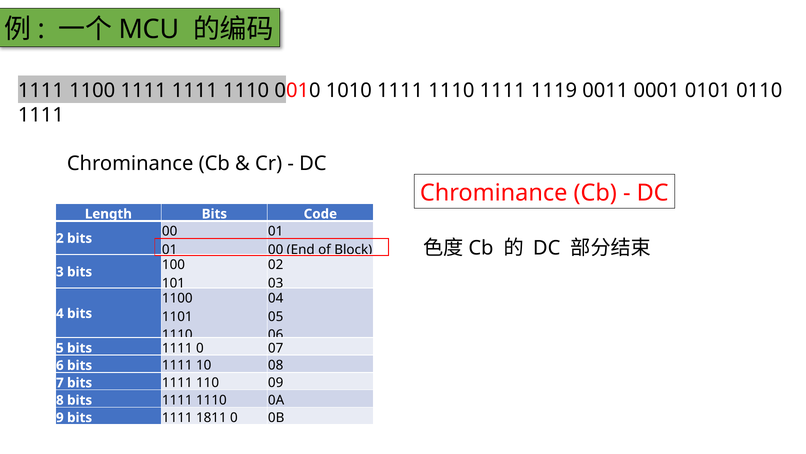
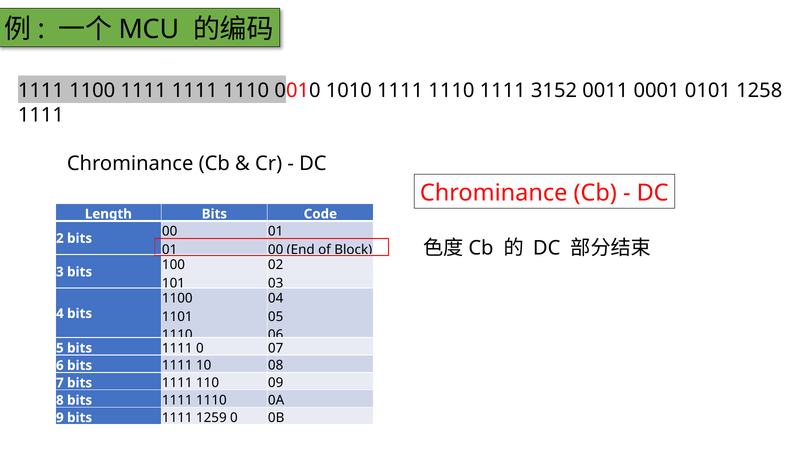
1119: 1119 -> 3152 (554, 91)
0110: 0110 -> 1258 (759, 91)
1811: 1811 -> 1259 (211, 417)
